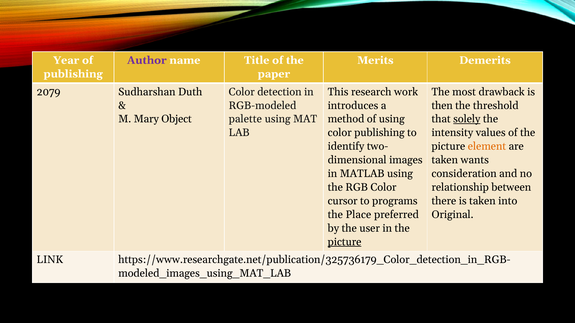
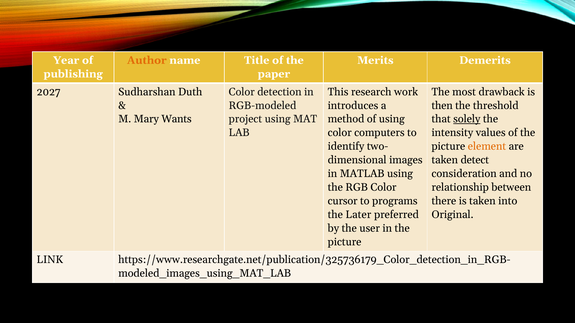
Author colour: purple -> orange (147, 60)
2079: 2079 -> 2027 (49, 92)
Object: Object -> Wants (177, 119)
palette: palette -> project (245, 119)
color publishing: publishing -> computers (379, 133)
wants: wants -> detect (475, 160)
Place: Place -> Later (358, 215)
picture underline: present -> none (345, 242)
